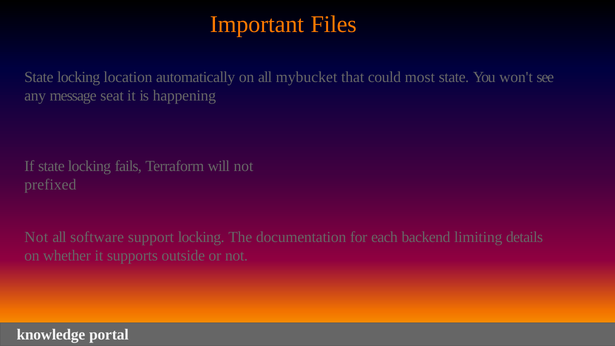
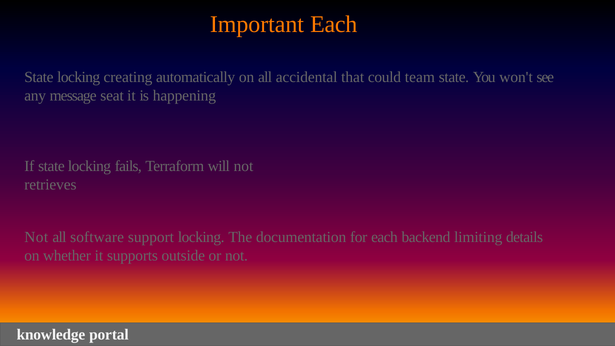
Important Files: Files -> Each (334, 25)
location: location -> creating (128, 77)
mybucket: mybucket -> accidental (307, 77)
most: most -> team (420, 77)
prefixed: prefixed -> retrieves (50, 184)
